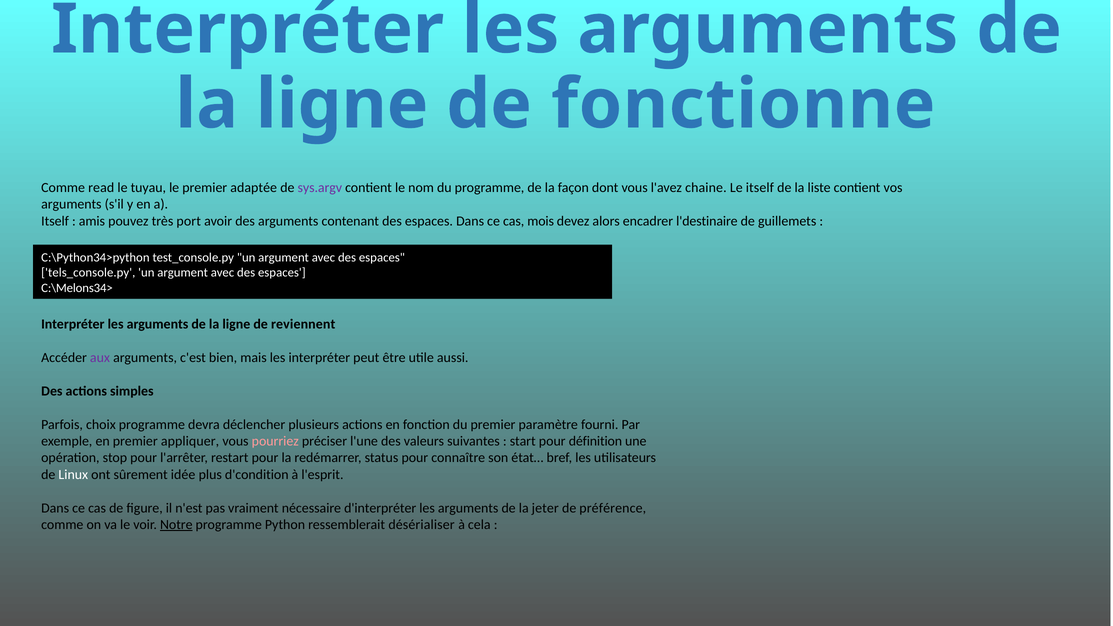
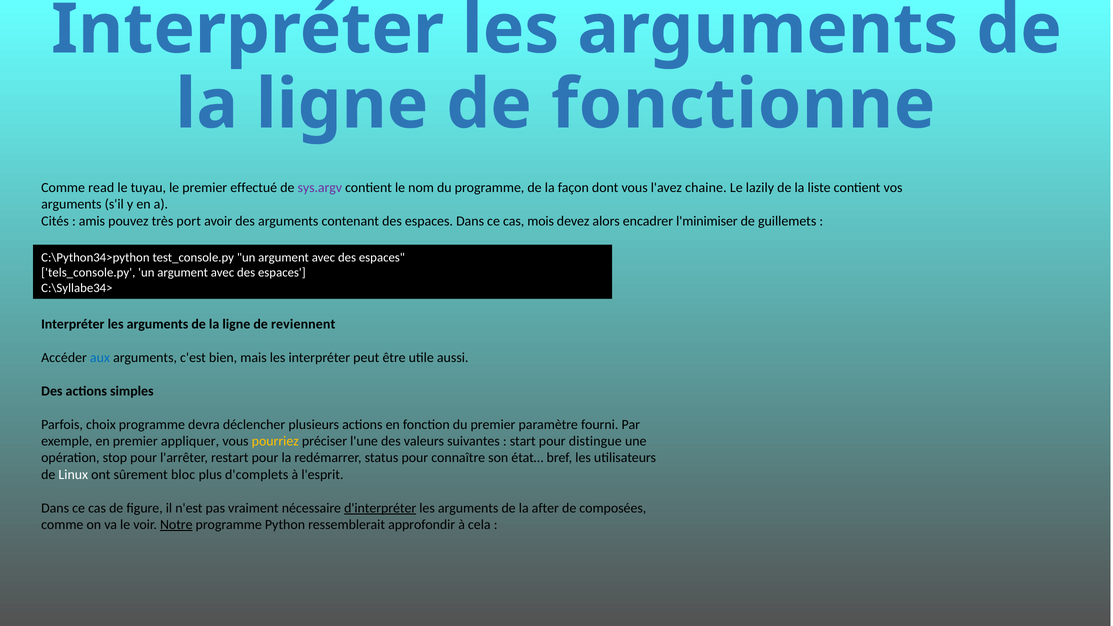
adaptée: adaptée -> effectué (254, 188)
Le itself: itself -> lazily (760, 188)
Itself: Itself -> Cités (55, 221)
l'destinaire: l'destinaire -> l'minimiser (707, 221)
C:\Melons34>: C:\Melons34> -> C:\Syllabe34> (77, 288)
aux colour: purple -> blue (100, 358)
pourriez colour: pink -> yellow (275, 441)
définition: définition -> distingue (595, 441)
idée: idée -> bloc (183, 475)
d'condition: d'condition -> d'complets (257, 475)
d'interpréter underline: none -> present (380, 508)
jeter: jeter -> after (545, 508)
préférence: préférence -> composées (613, 508)
désérialiser: désérialiser -> approfondir (422, 525)
